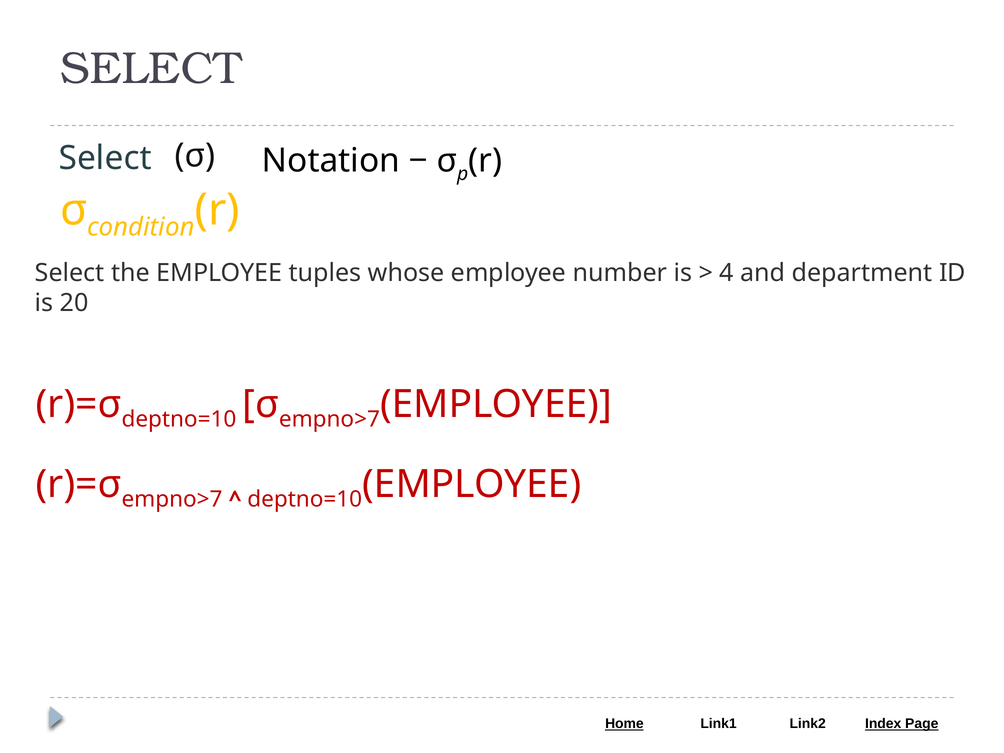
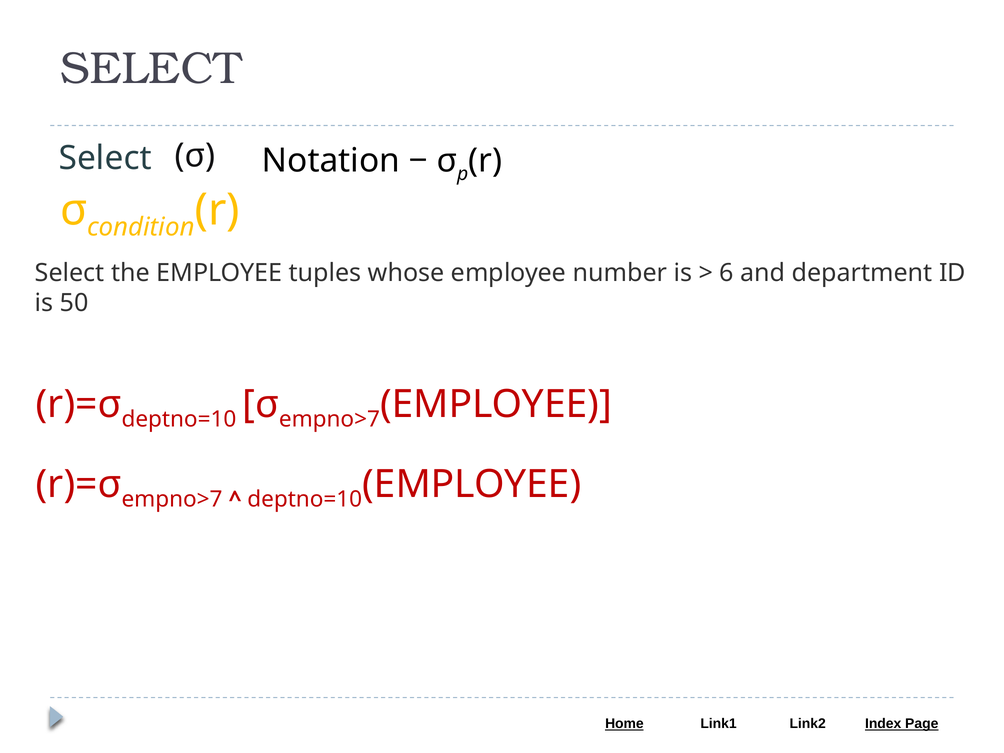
4: 4 -> 6 (727, 273)
20: 20 -> 50 (74, 303)
